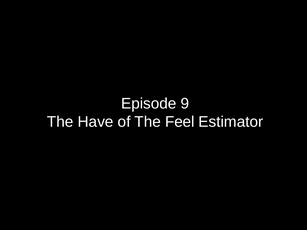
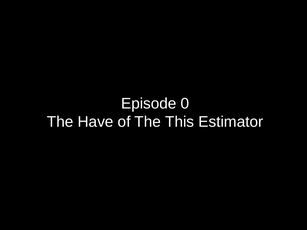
9: 9 -> 0 (185, 104)
Feel: Feel -> This (180, 122)
